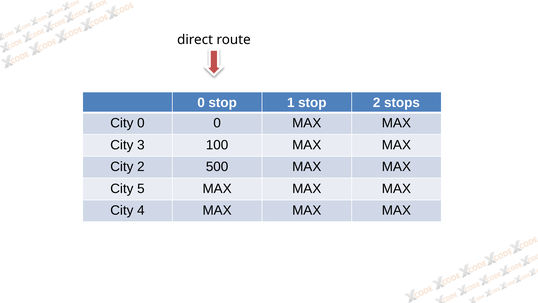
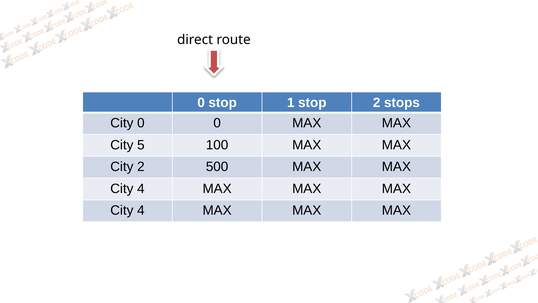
3: 3 -> 5 (141, 145)
5: 5 -> 4 (141, 188)
